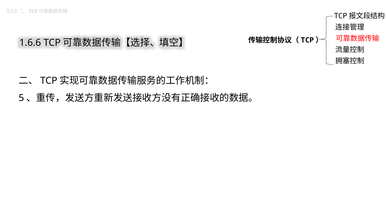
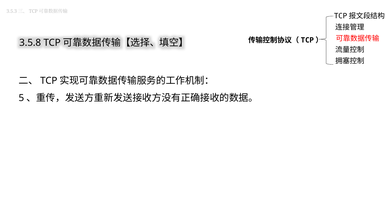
1.6.6: 1.6.6 -> 3.5.8 (30, 43)
